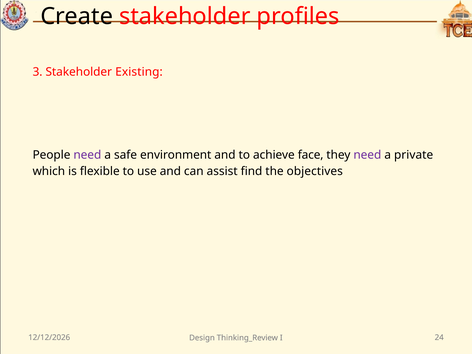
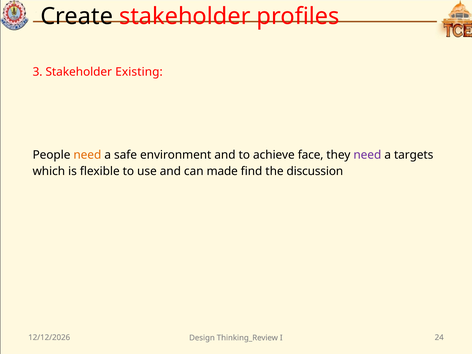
need colour: purple -> orange (87, 155)
private: private -> targets (414, 155)
assist: assist -> made (222, 171)
objectives: objectives -> discussion (315, 171)
